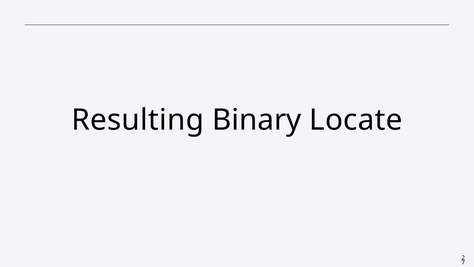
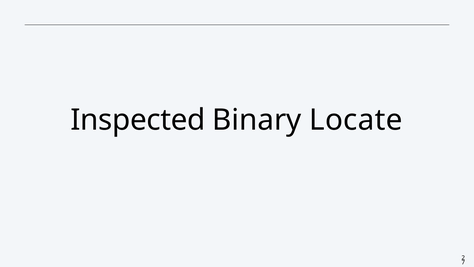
Resulting: Resulting -> Inspected (138, 120)
